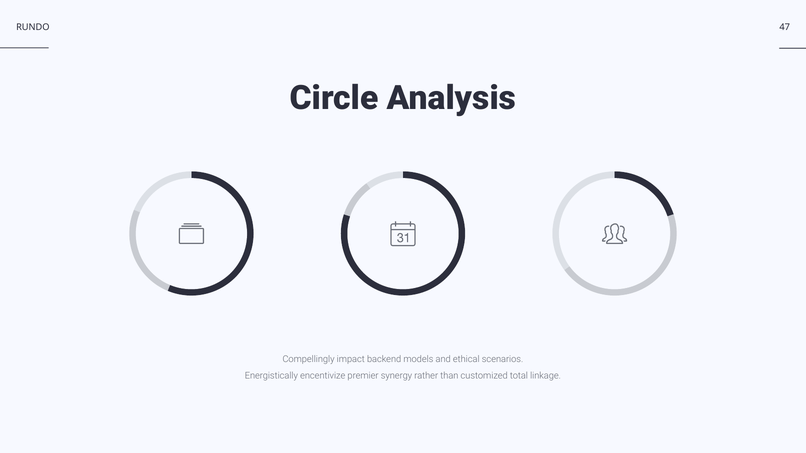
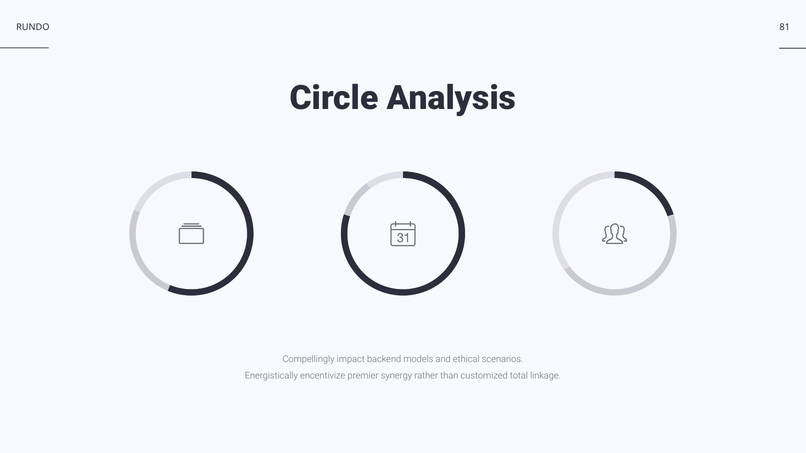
47: 47 -> 81 (785, 27)
